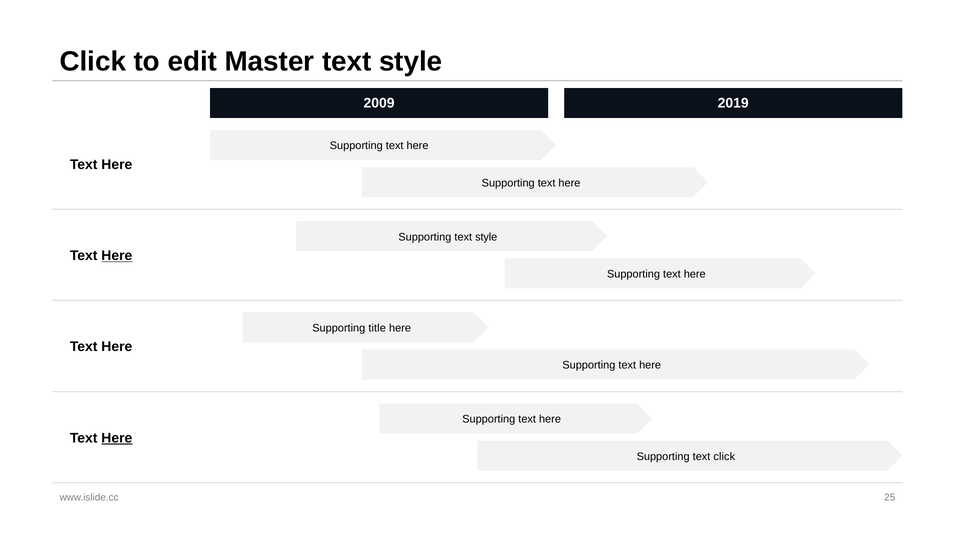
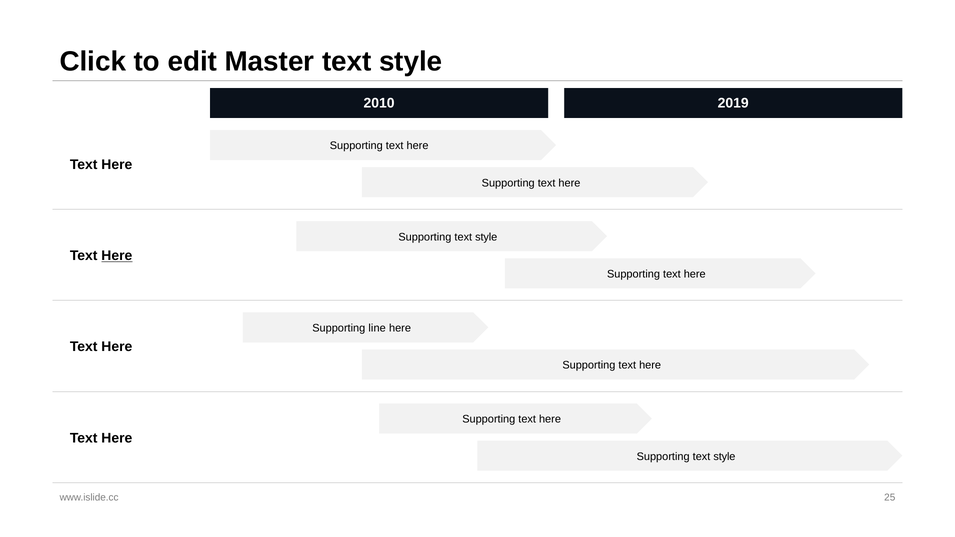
2009: 2009 -> 2010 (379, 103)
title: title -> line (377, 328)
Here underline: present -> none (117, 438)
click: click -> style (724, 457)
